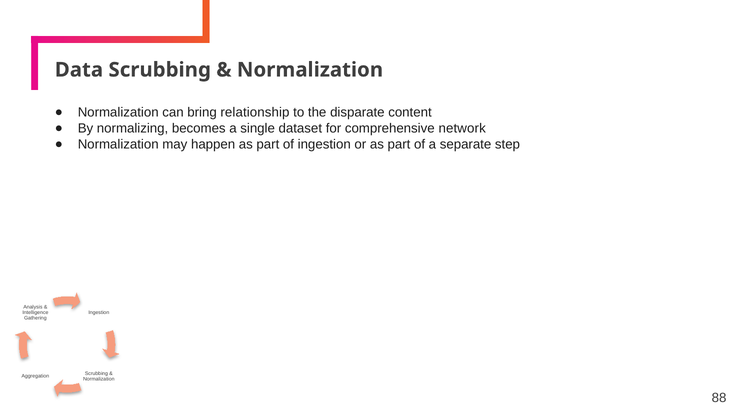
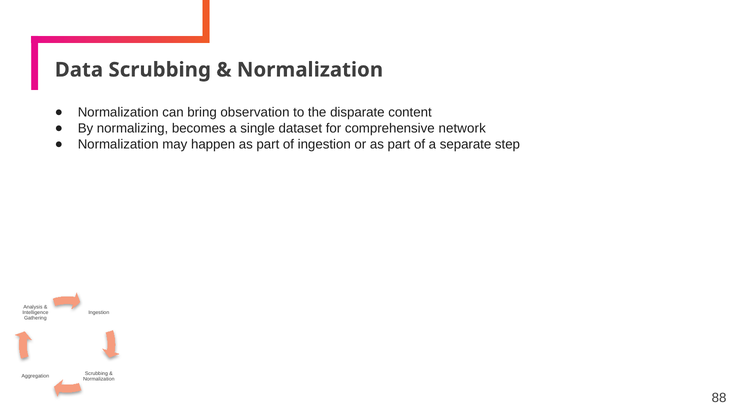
relationship: relationship -> observation (255, 113)
